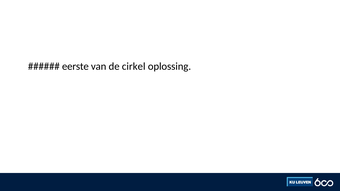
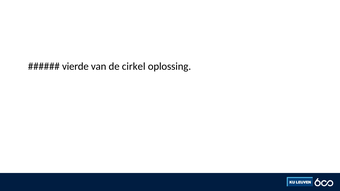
eerste: eerste -> vierde (75, 66)
